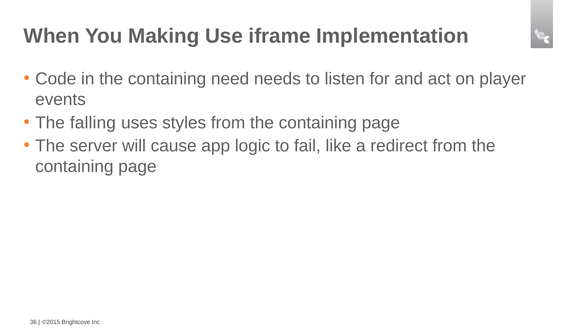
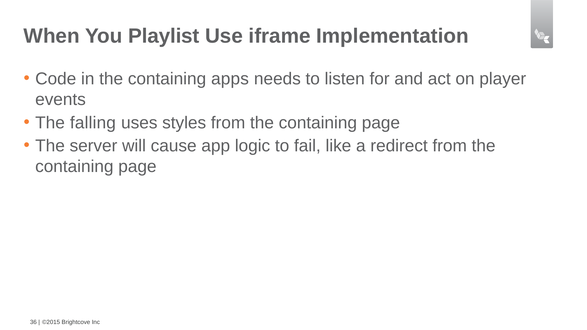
Making: Making -> Playlist (164, 36)
need: need -> apps (230, 79)
